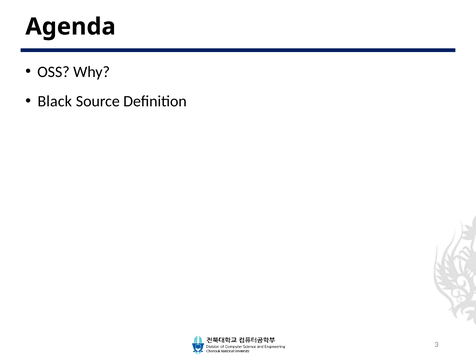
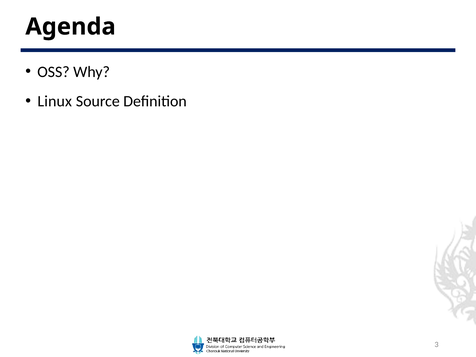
Black: Black -> Linux (55, 101)
